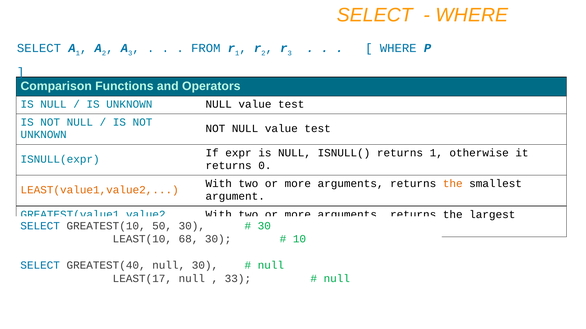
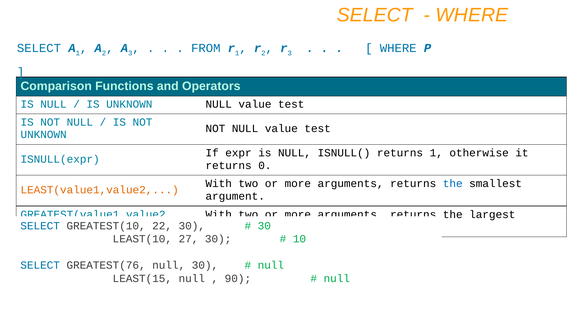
the colour: orange -> blue (453, 184)
50: 50 -> 22 (162, 226)
68: 68 -> 27 (188, 239)
GREATEST(40: GREATEST(40 -> GREATEST(76 (106, 266)
LEAST(17: LEAST(17 -> LEAST(15 (142, 279)
33: 33 -> 90 (238, 279)
